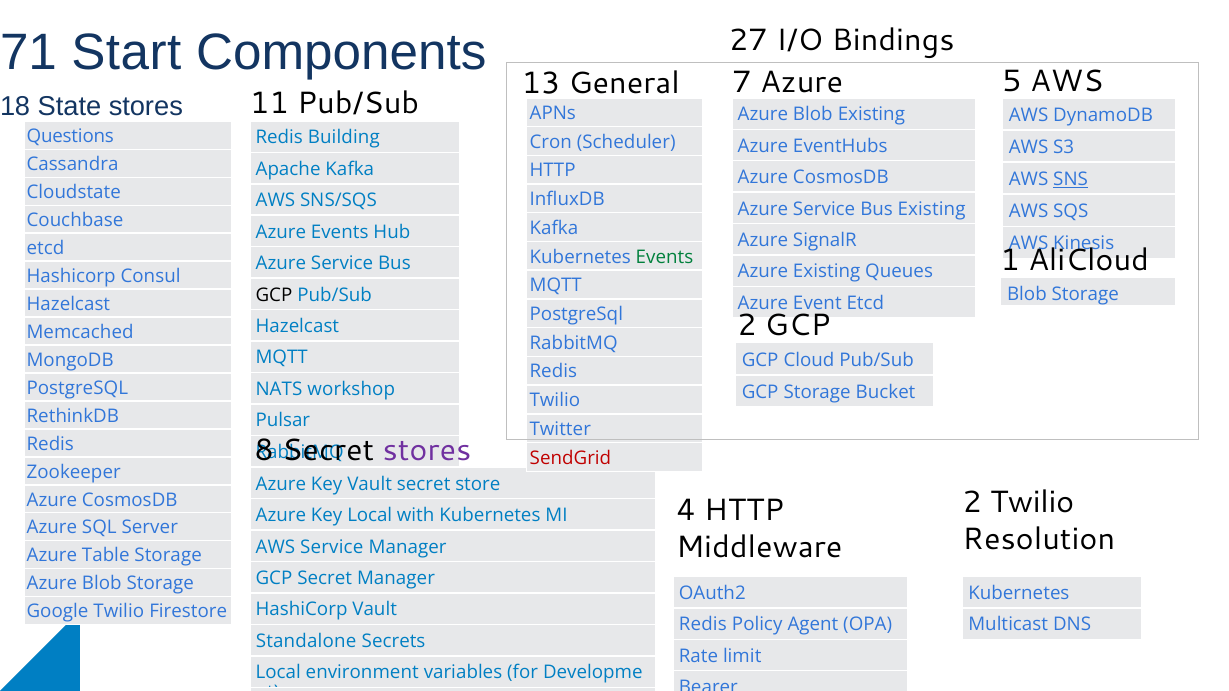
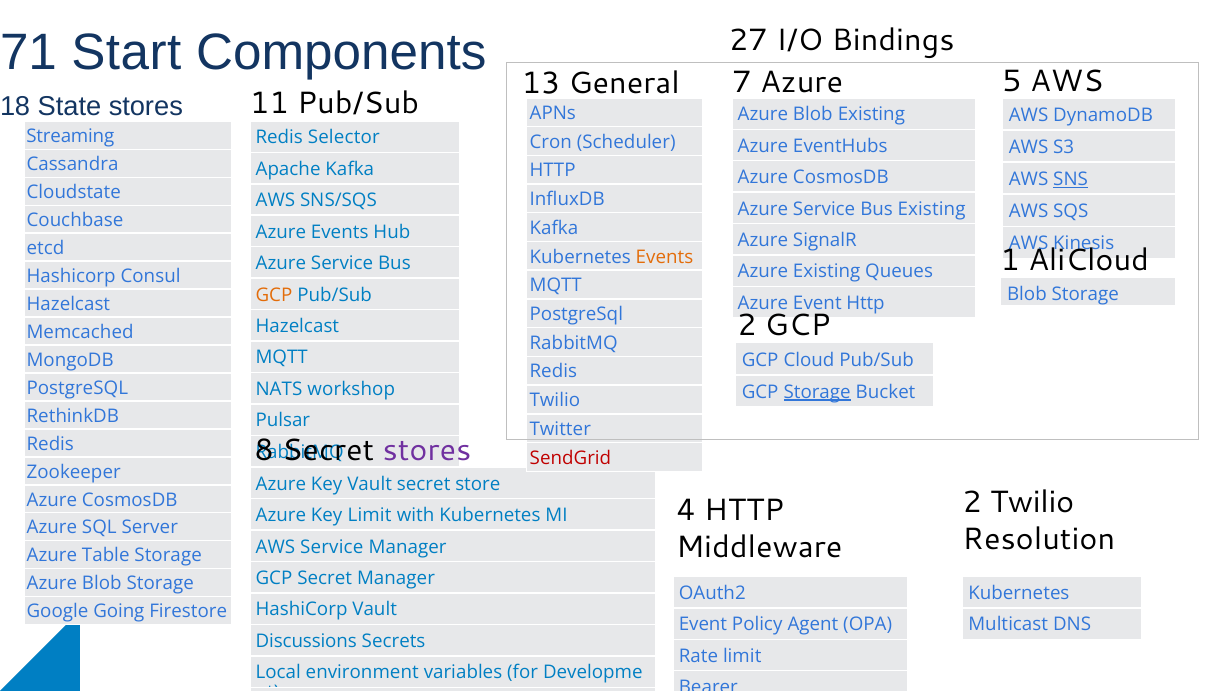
Questions: Questions -> Streaming (70, 136)
Building: Building -> Selector (344, 138)
Events colour: green -> orange (665, 257)
GCP colour: black -> orange (274, 295)
Event Etcd: Etcd -> Http (865, 303)
Storage underline: none -> present (817, 392)
Key Local: Local -> Limit (370, 516)
Google Twilio: Twilio -> Going (119, 612)
Redis: Redis -> Event (703, 625)
Standalone: Standalone -> Discussions (306, 641)
